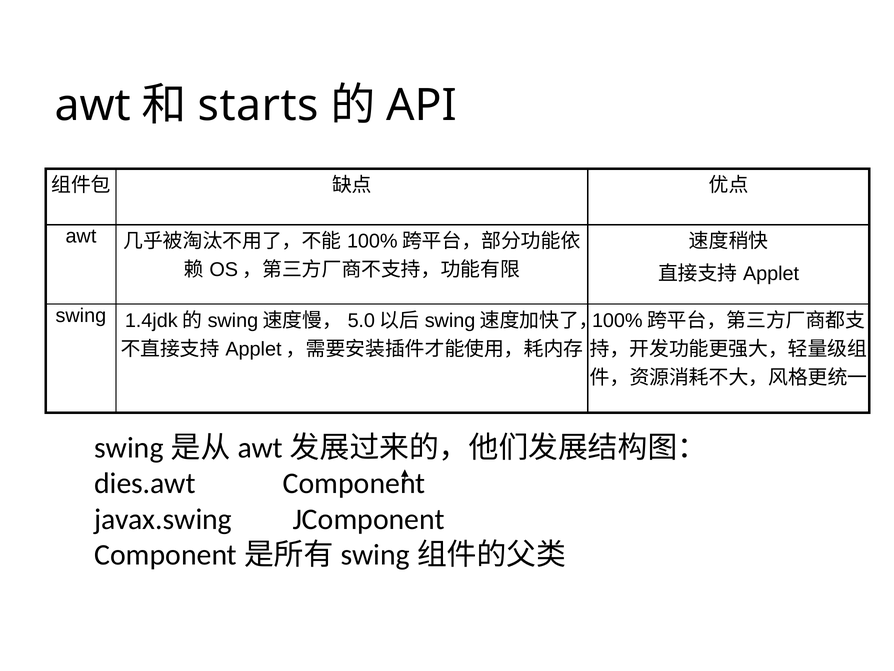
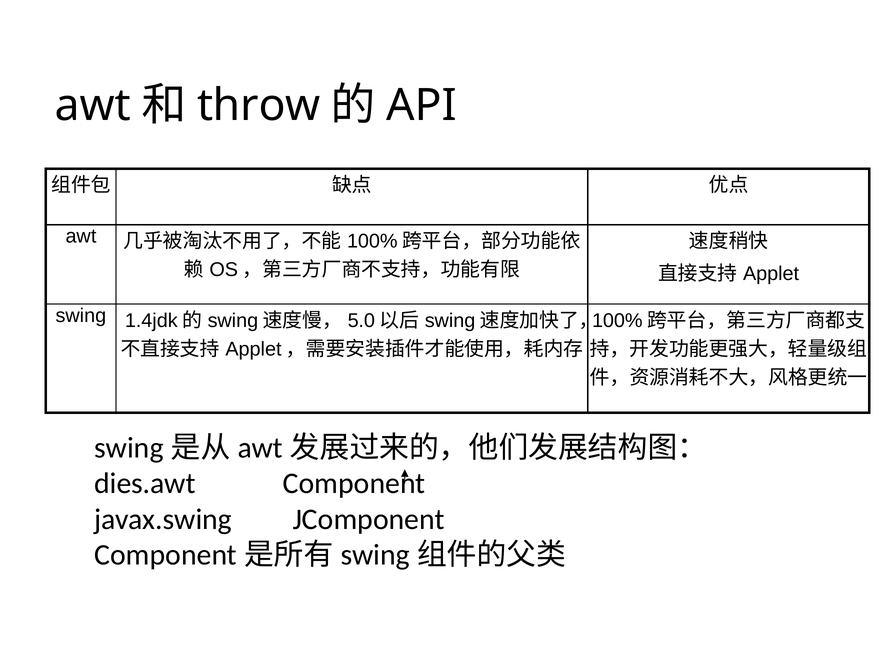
starts: starts -> throw (259, 105)
